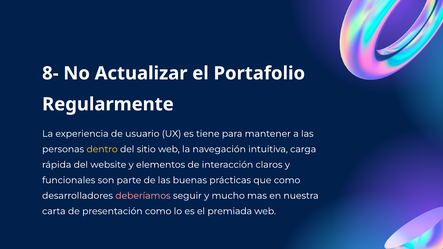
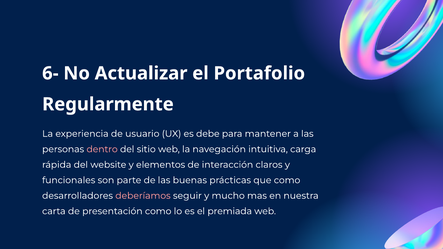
8-: 8- -> 6- (50, 73)
tiene: tiene -> debe (208, 134)
dentro colour: yellow -> pink (102, 149)
